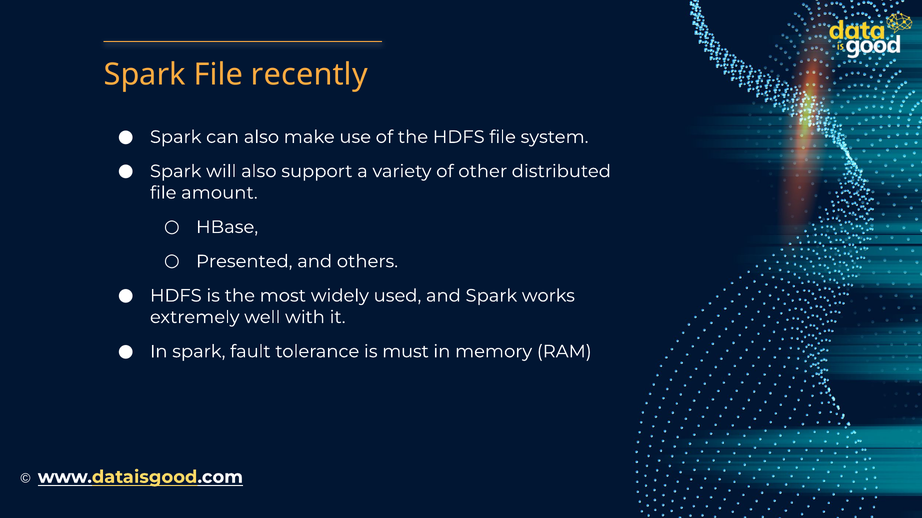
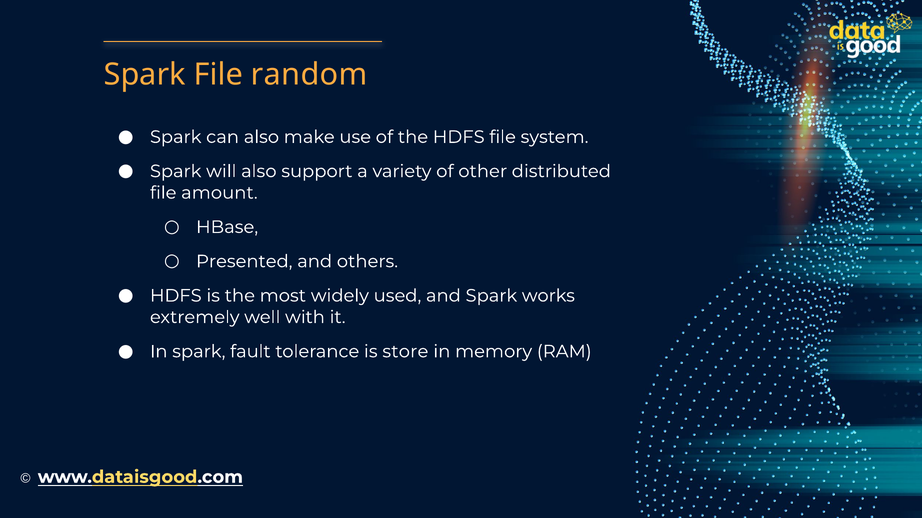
recently: recently -> random (309, 75)
must: must -> store (405, 352)
